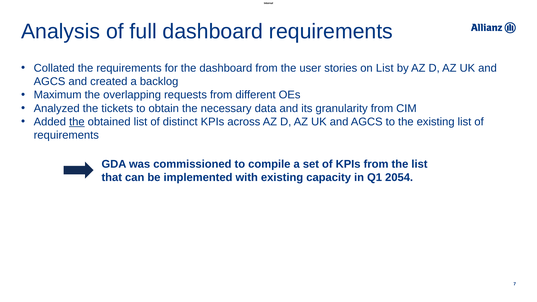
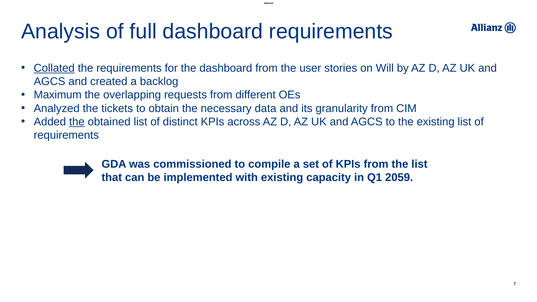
Collated underline: none -> present (54, 68)
on List: List -> Will (385, 68)
2054: 2054 -> 2059 (399, 178)
